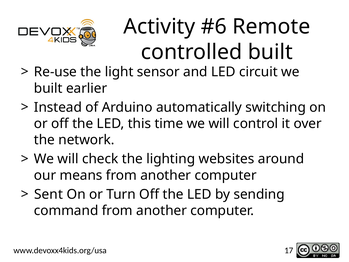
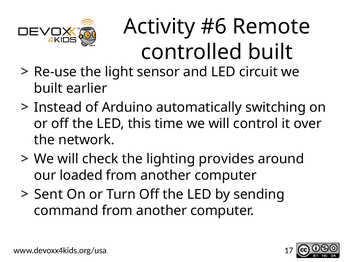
websites: websites -> provides (226, 159)
means: means -> loaded (81, 175)
